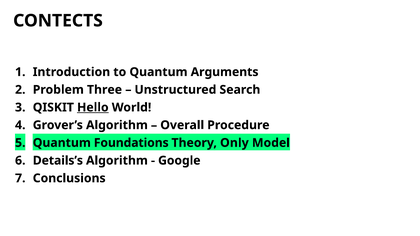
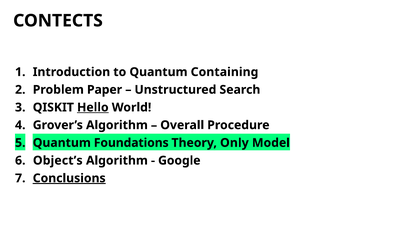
Arguments: Arguments -> Containing (225, 72)
Three: Three -> Paper (105, 90)
Details’s: Details’s -> Object’s (58, 161)
Conclusions underline: none -> present (69, 178)
